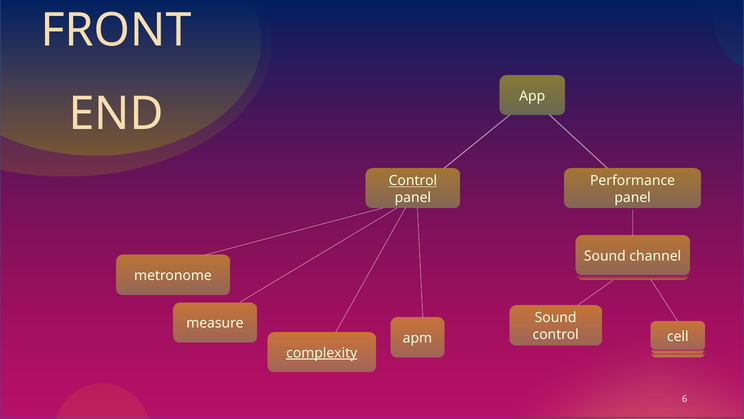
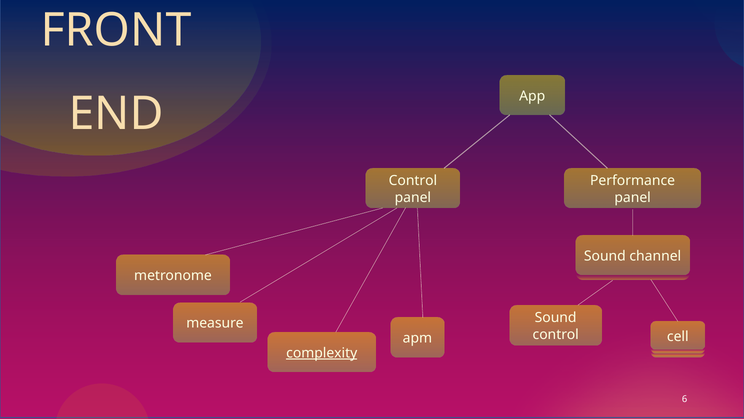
Control underline: present -> none (413, 181)
